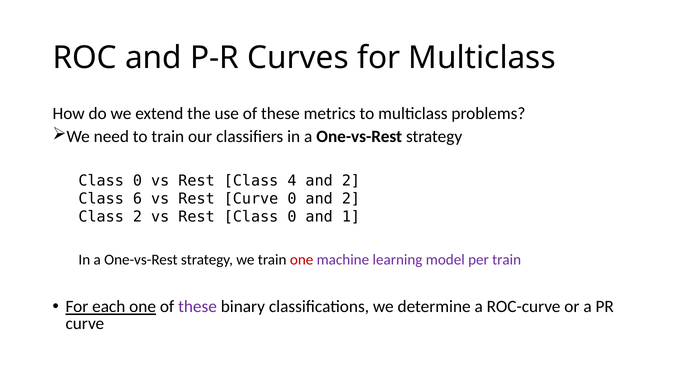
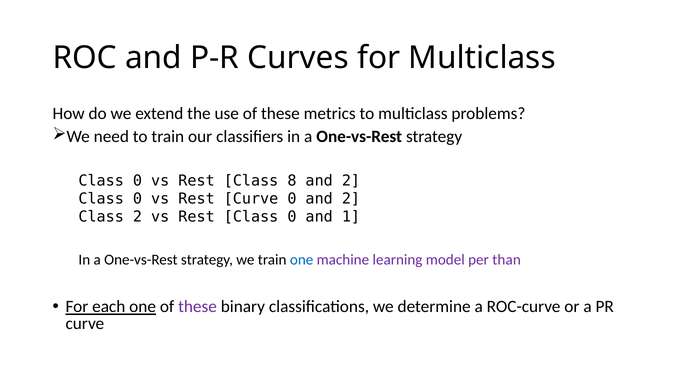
4: 4 -> 8 (292, 181)
6: 6 -> 0 (138, 199)
one colour: red -> blue (302, 260)
per train: train -> than (507, 260)
